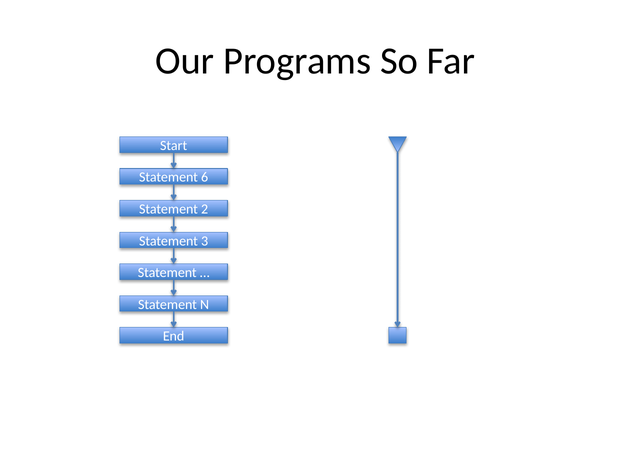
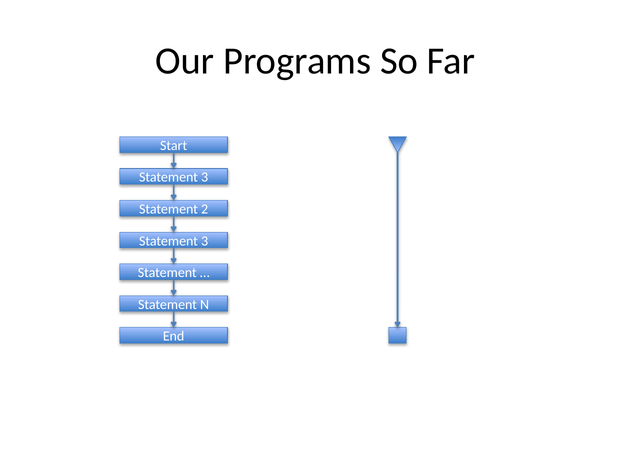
6: 6 -> 3 (205, 177)
